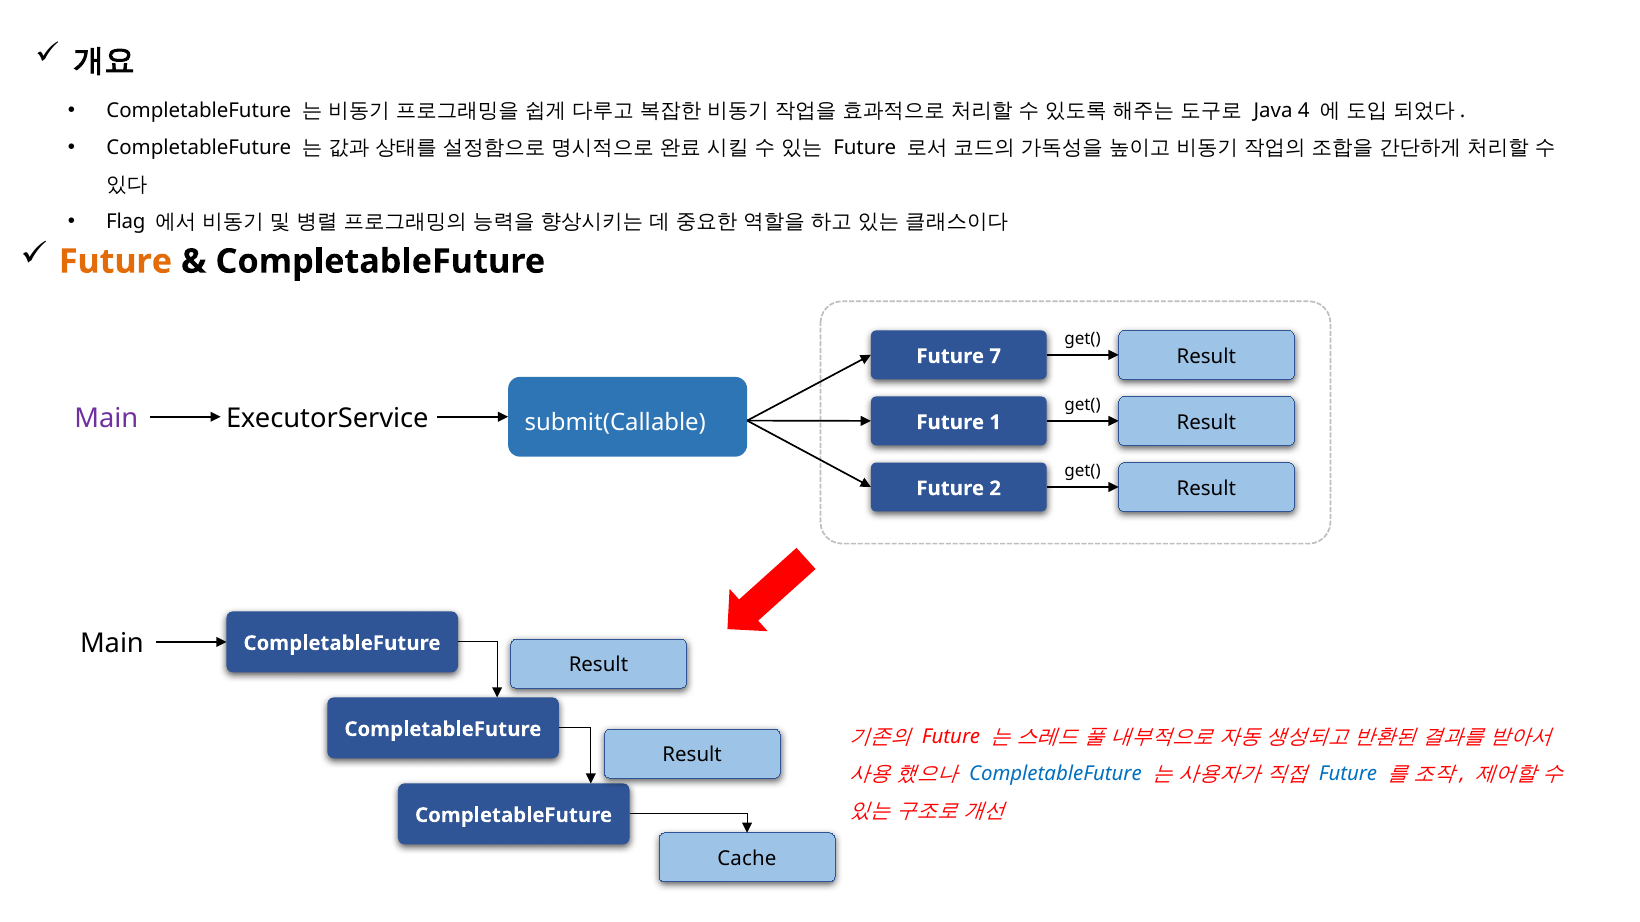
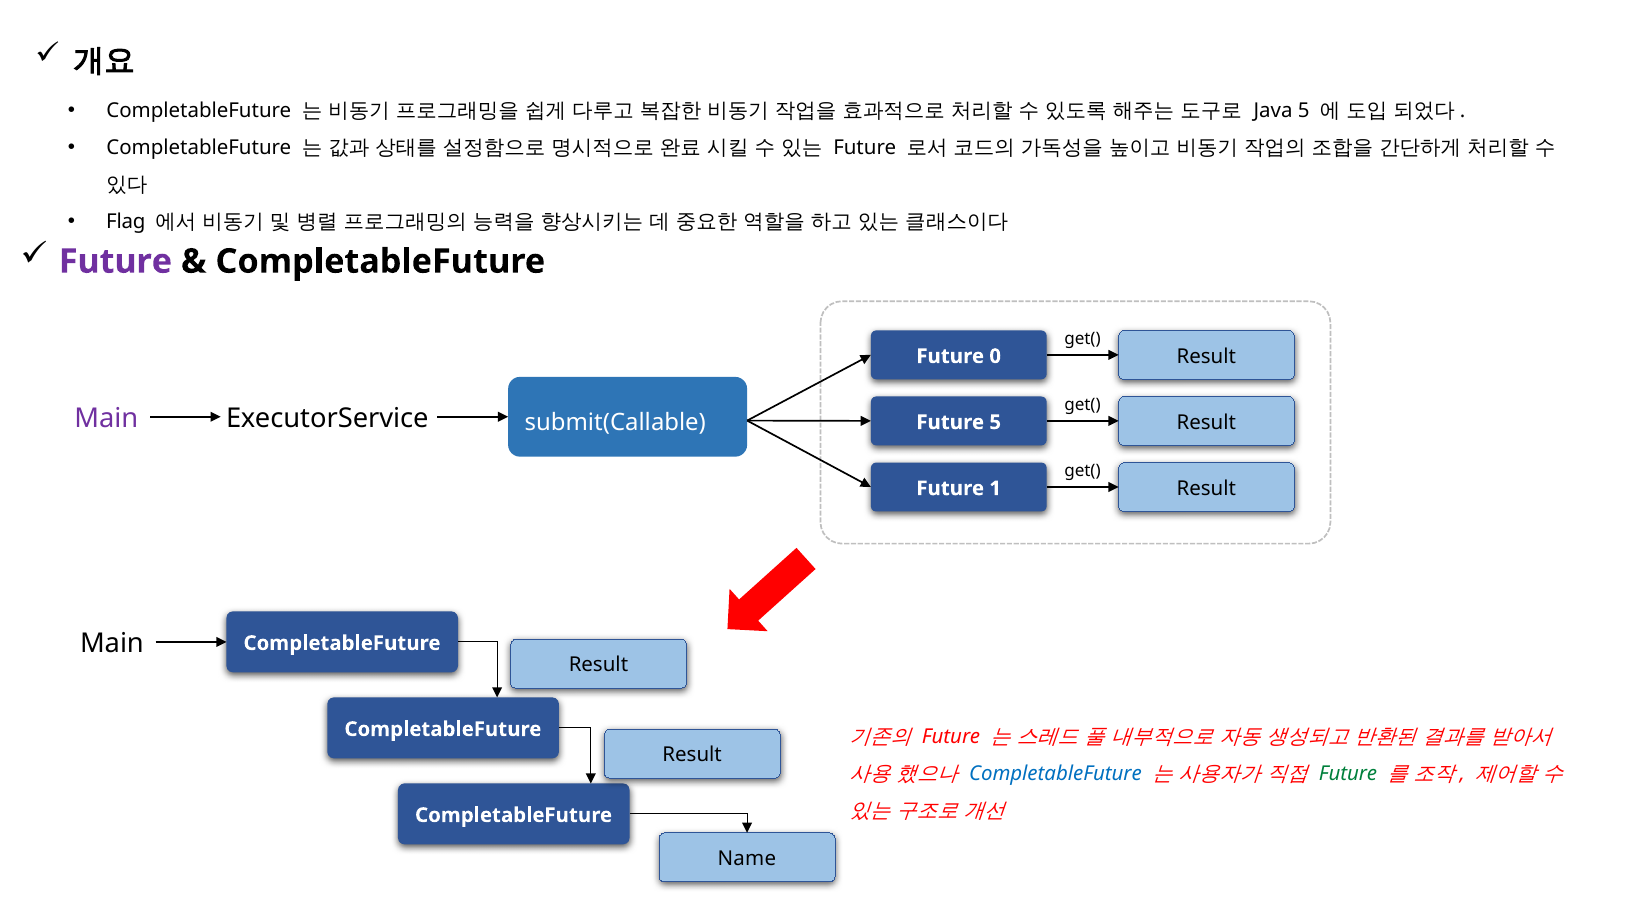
Java 4: 4 -> 5 (1304, 111)
Future colour: orange -> purple (115, 262)
7: 7 -> 0 (995, 356)
Future 1: 1 -> 5 (995, 423)
2: 2 -> 1 (995, 489)
Future colour: blue -> green (1348, 774)
Cache: Cache -> Name (747, 859)
